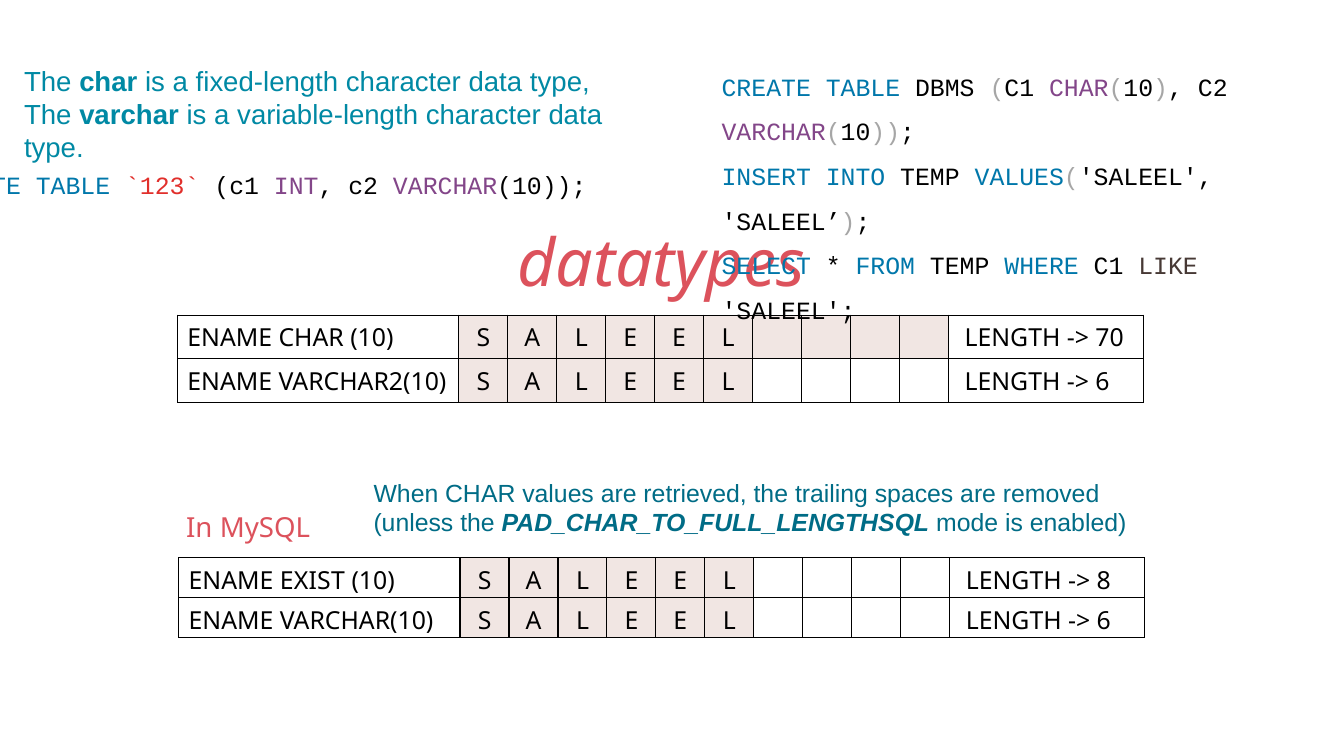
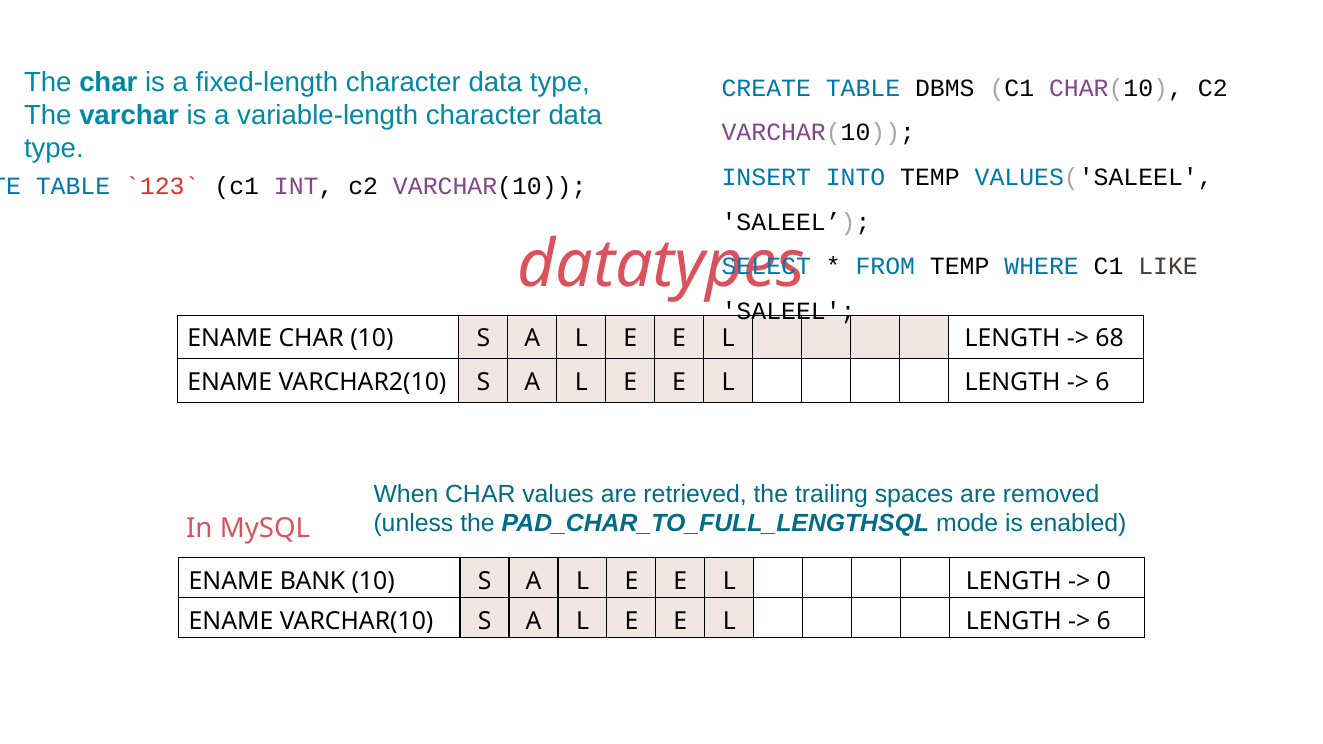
70: 70 -> 68 (1110, 338)
EXIST: EXIST -> BANK (313, 581)
8: 8 -> 0 (1104, 581)
